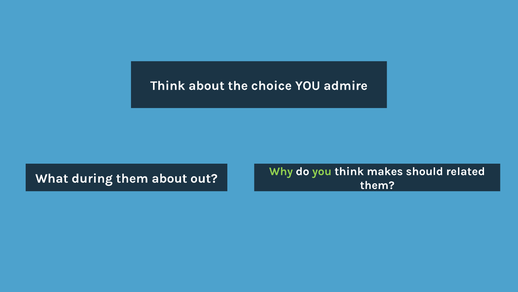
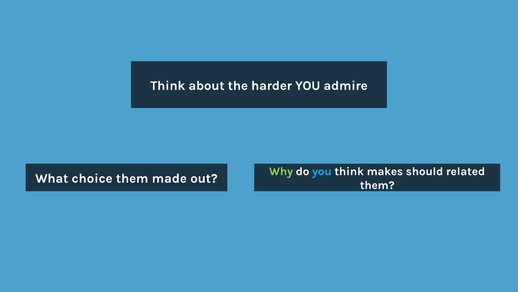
choice: choice -> harder (271, 85)
you colour: light green -> light blue (322, 171)
during: during -> choice (92, 178)
them about: about -> made (169, 178)
